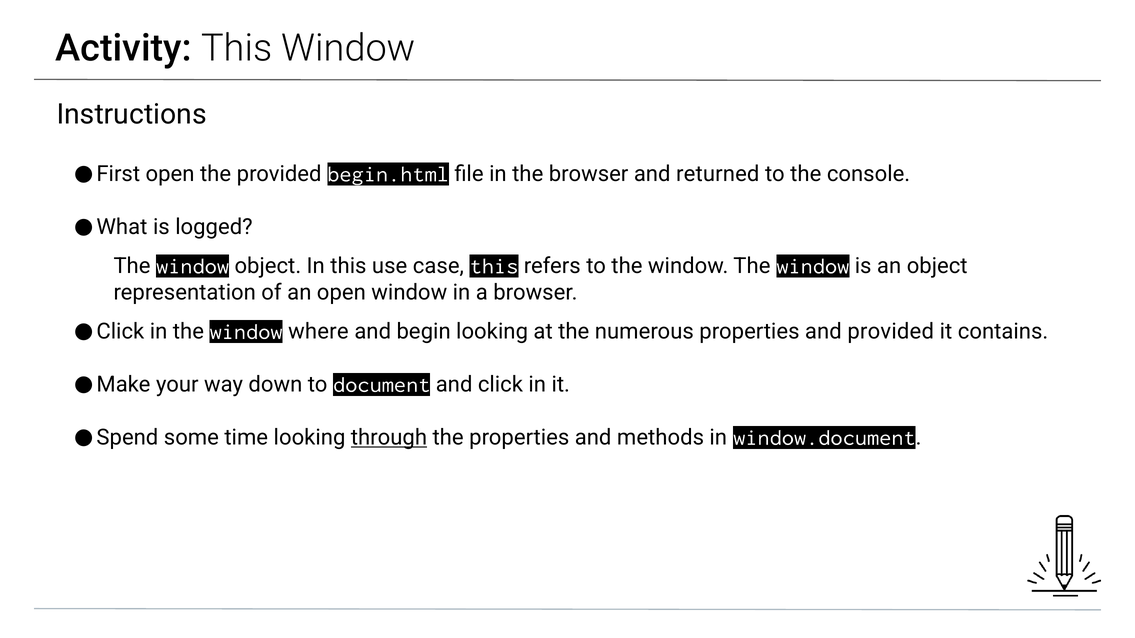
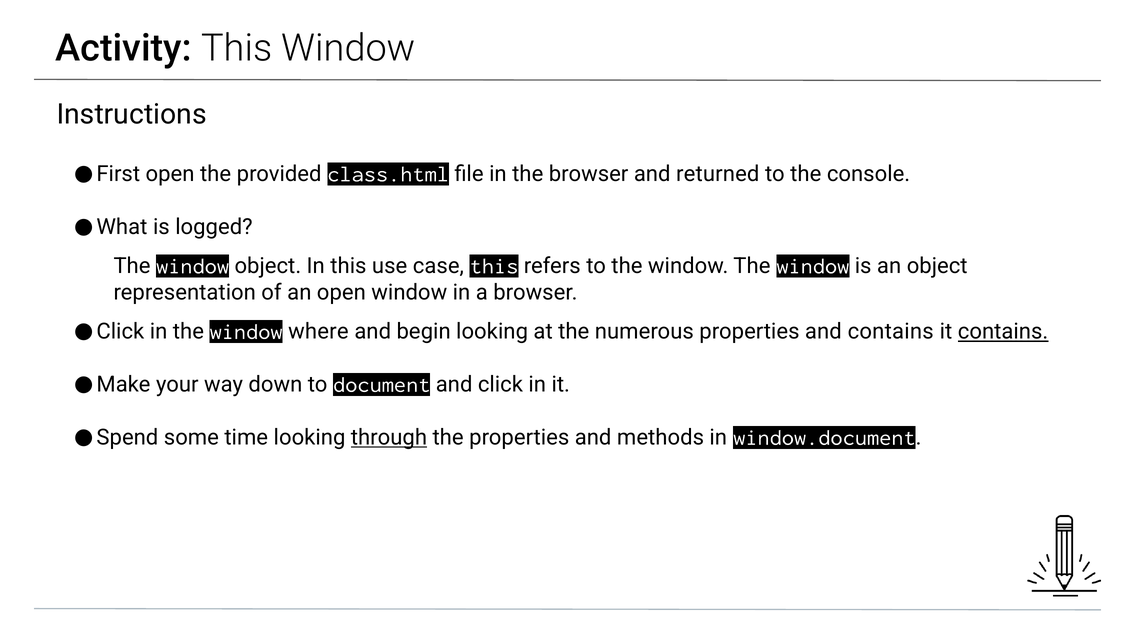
begin.html: begin.html -> class.html (388, 174)
and provided: provided -> contains (891, 332)
contains underline: none -> present (1003, 332)
